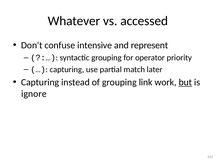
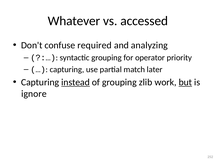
intensive: intensive -> required (95, 45)
represent: represent -> analyzing (149, 45)
instead underline: none -> present (76, 82)
link: link -> zlib (146, 82)
